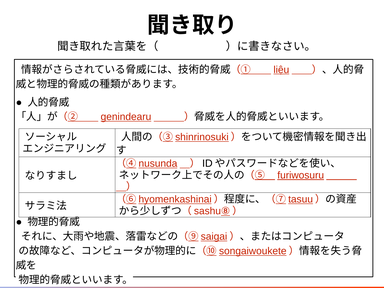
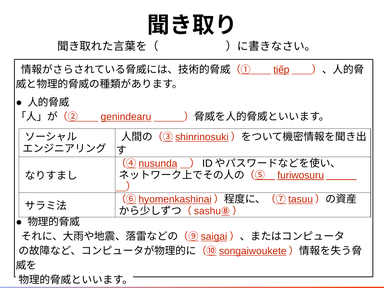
liệu: liệu -> tiếp (281, 70)
